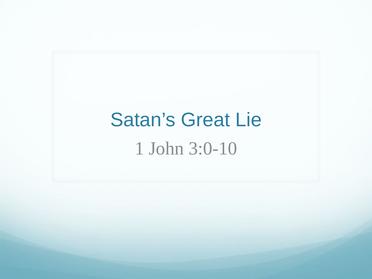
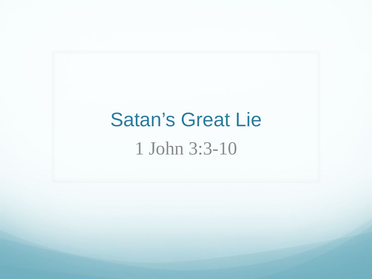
3:0-10: 3:0-10 -> 3:3-10 (213, 149)
